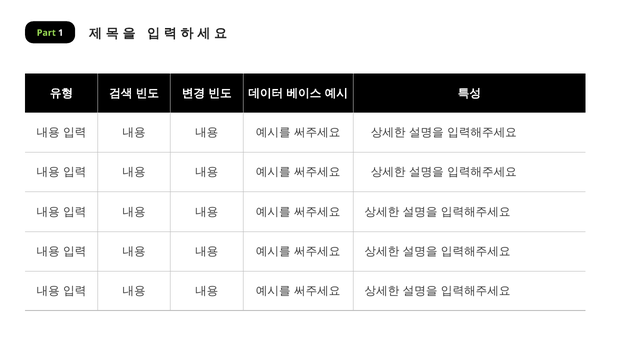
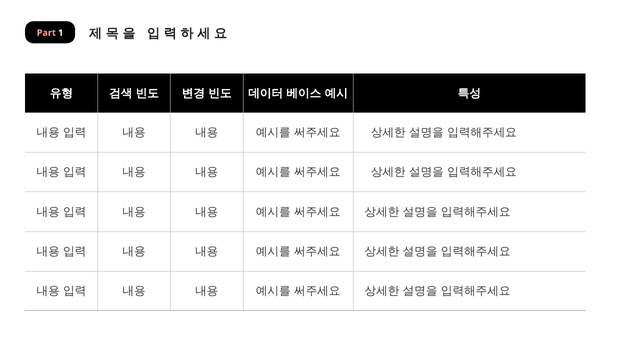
Part colour: light green -> pink (46, 33)
